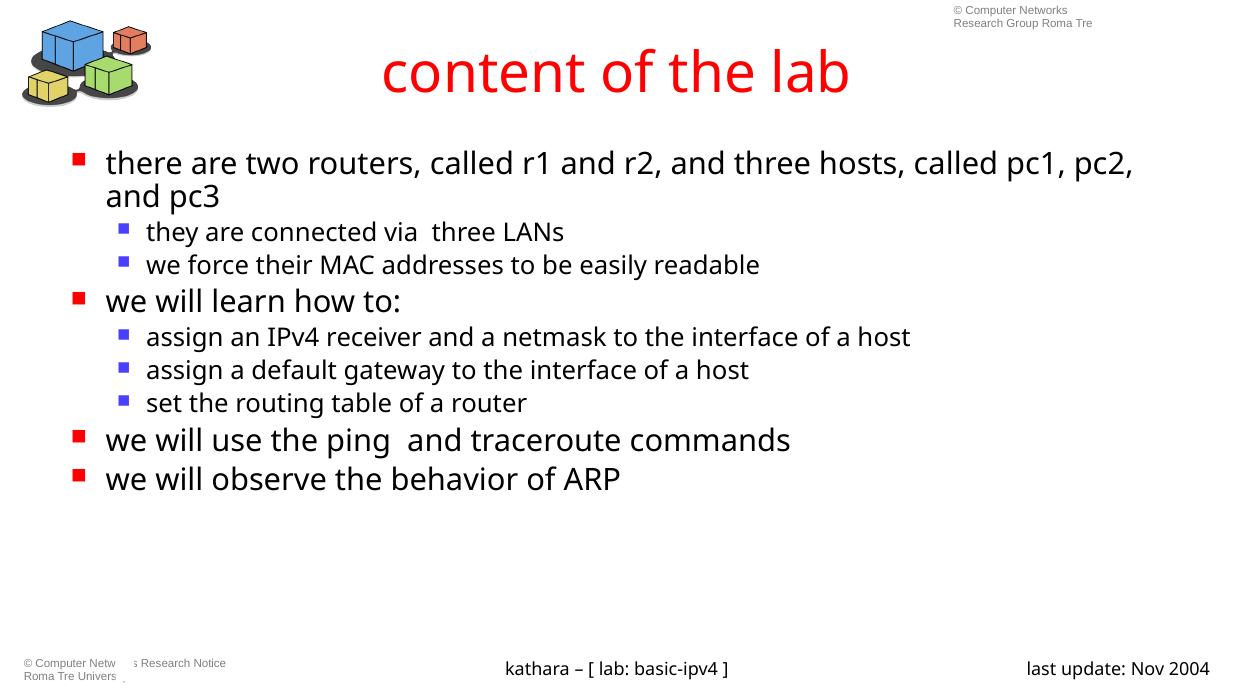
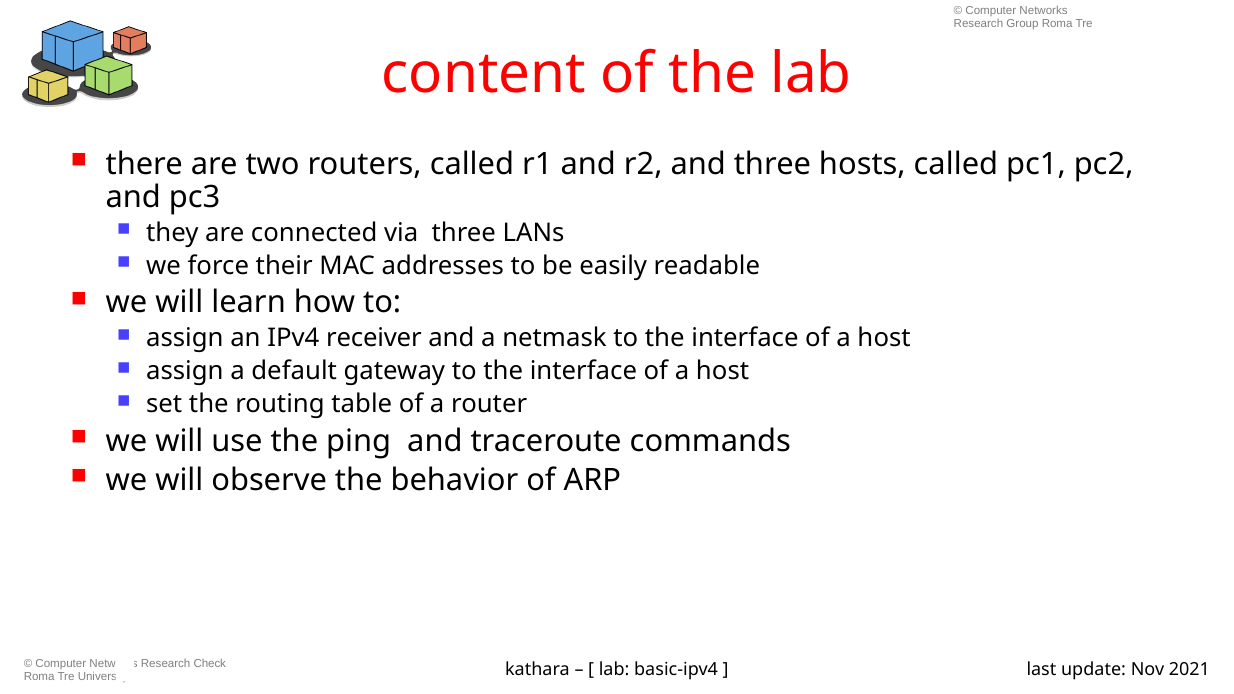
Notice: Notice -> Check (210, 664)
2004: 2004 -> 2021 (1189, 670)
